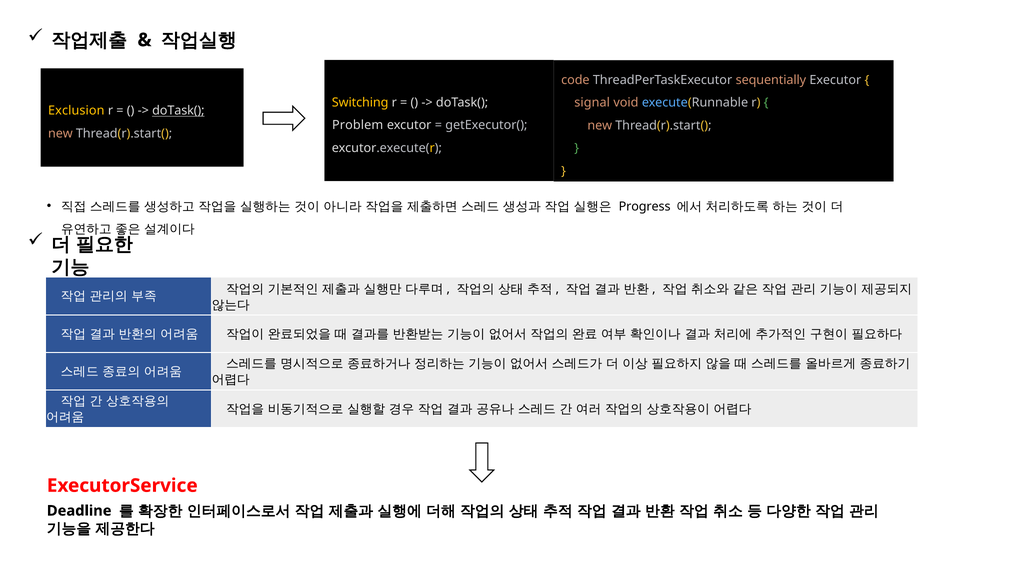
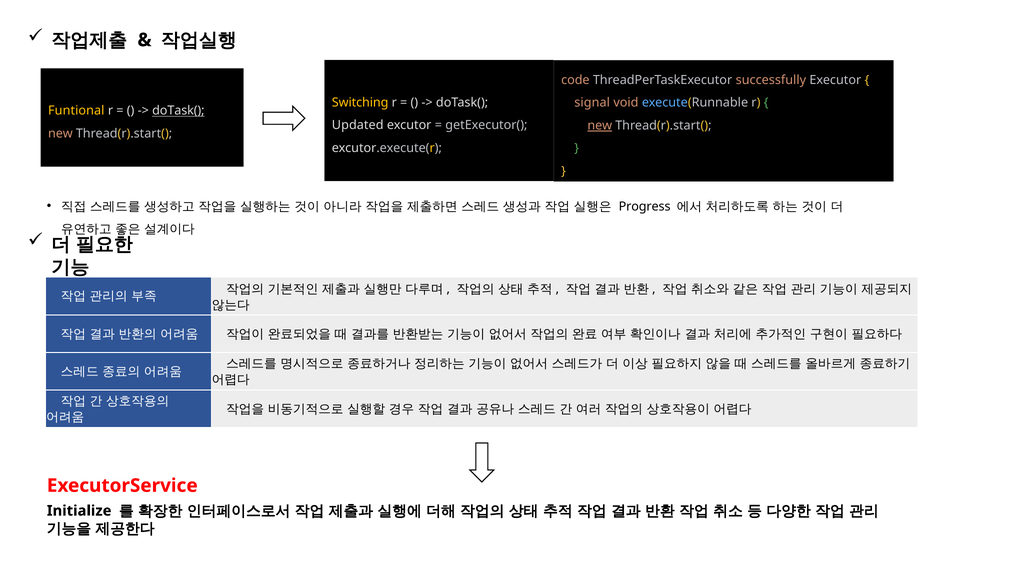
sequentially: sequentially -> successfully (771, 80)
Exclusion: Exclusion -> Funtional (76, 111)
Problem: Problem -> Updated (358, 125)
new underline: none -> present (600, 125)
Deadline: Deadline -> Initialize (79, 510)
